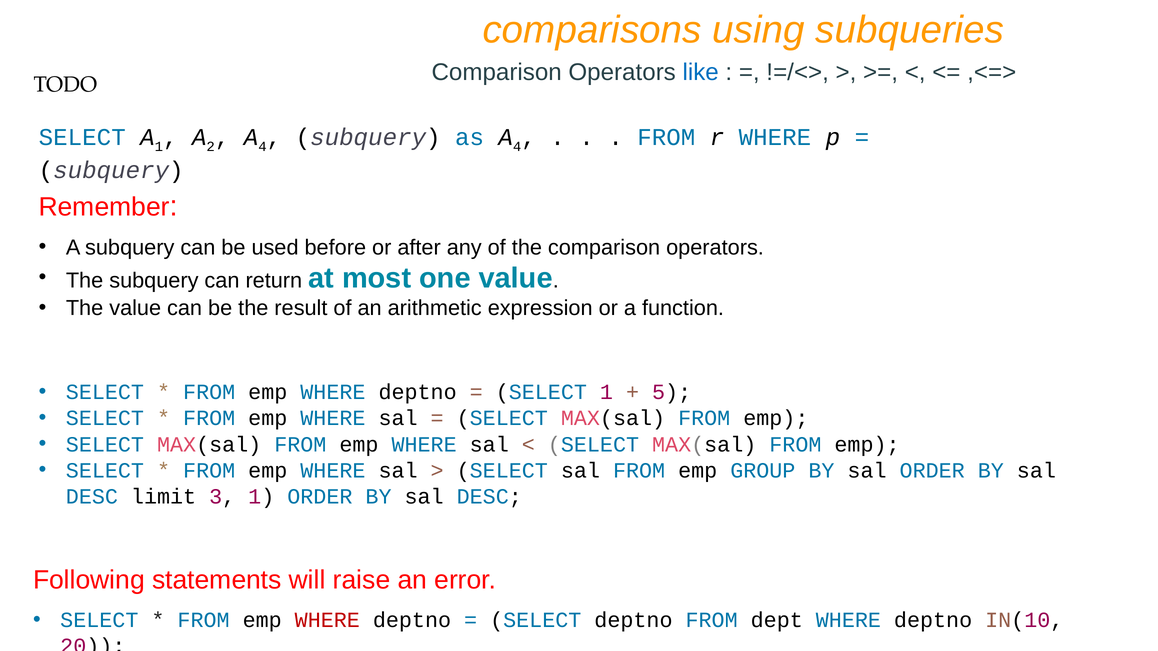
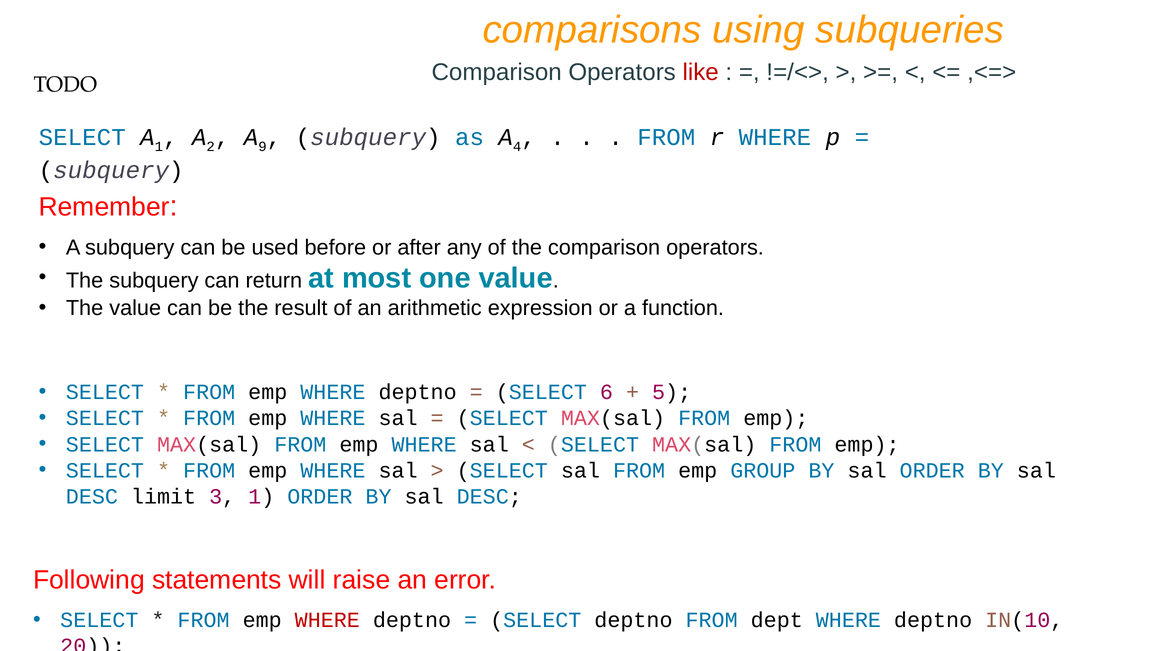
like colour: blue -> red (701, 72)
4: 4 -> 9 (263, 147)
SELECT 1: 1 -> 6 (606, 393)
